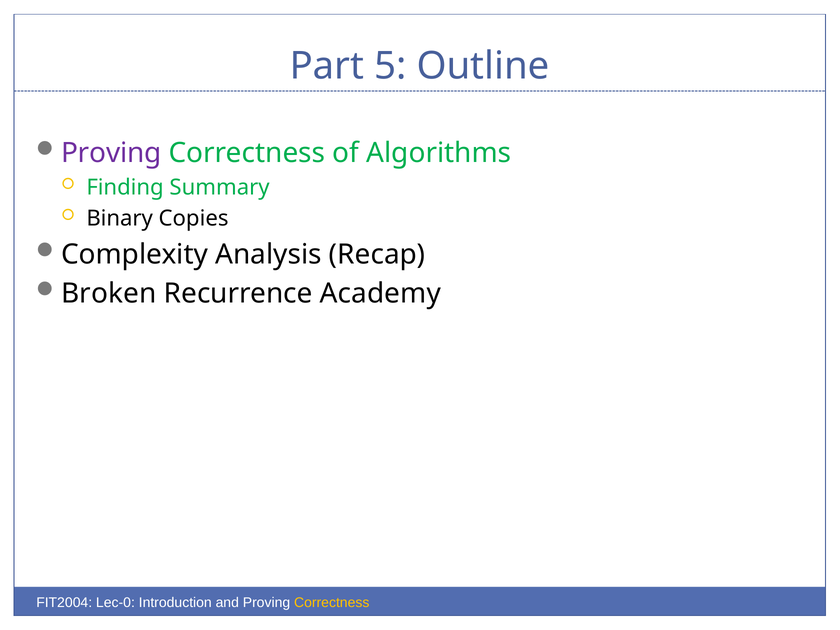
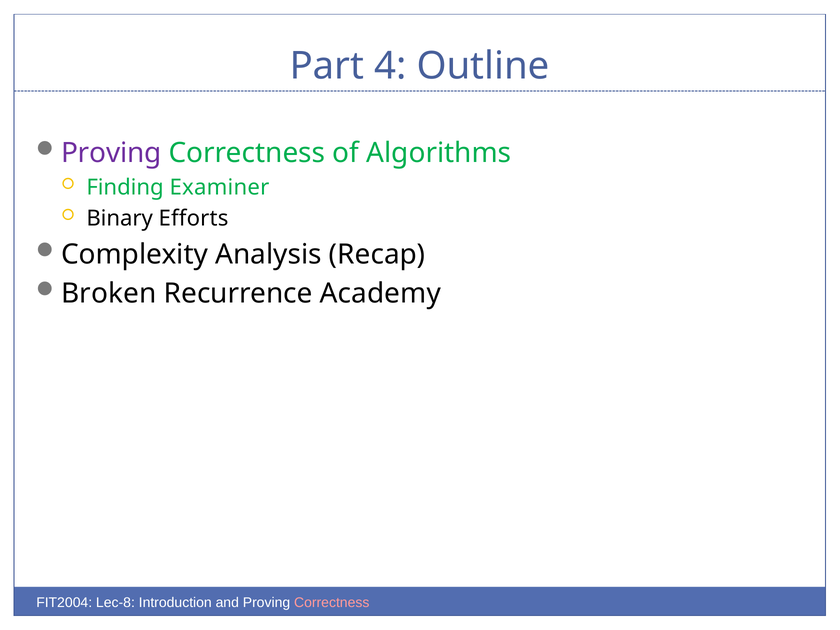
5: 5 -> 4 (390, 66)
Summary: Summary -> Examiner (219, 187)
Copies: Copies -> Efforts (193, 218)
Lec-0: Lec-0 -> Lec-8 (115, 602)
Correctness colour: yellow -> pink (332, 602)
